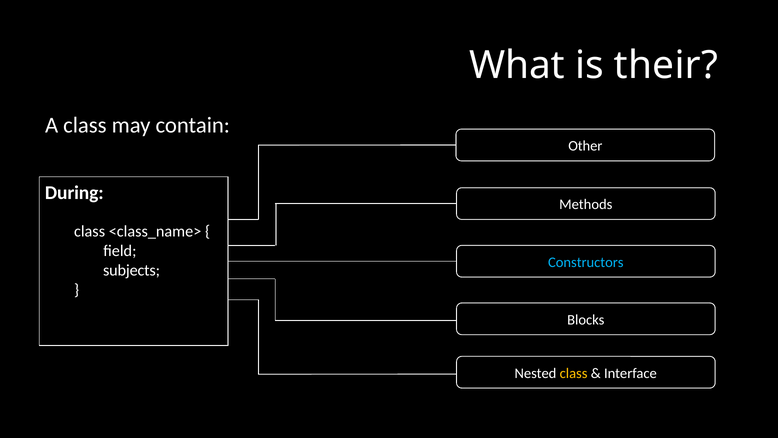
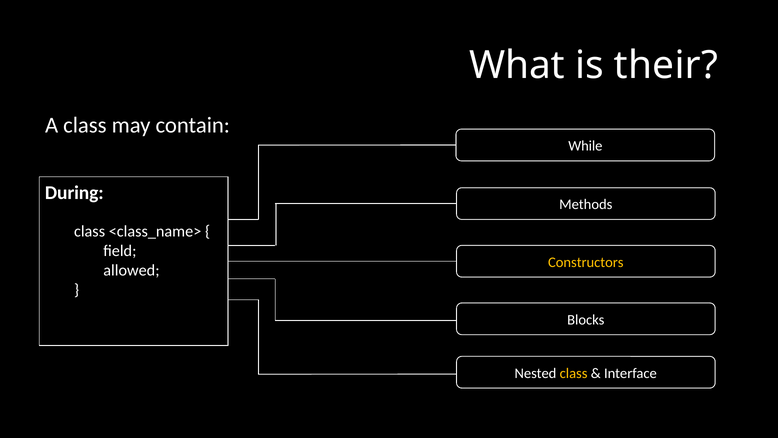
Other: Other -> While (585, 146)
Constructors colour: light blue -> yellow (586, 262)
subjects: subjects -> allowed (131, 270)
